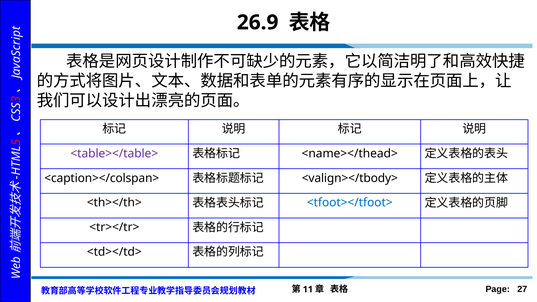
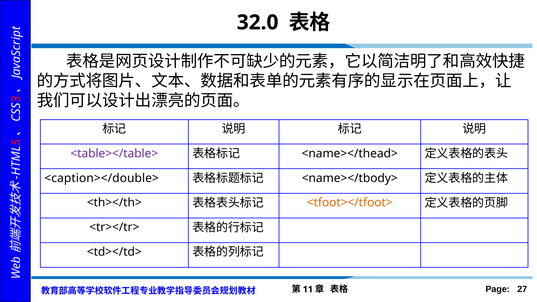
26.9: 26.9 -> 32.0 (258, 22)
<caption></colspan>: <caption></colspan> -> <caption></double> (102, 178)
<valign></tbody>: <valign></tbody> -> <name></tbody> (350, 178)
<tfoot></tfoot> colour: blue -> orange (350, 203)
